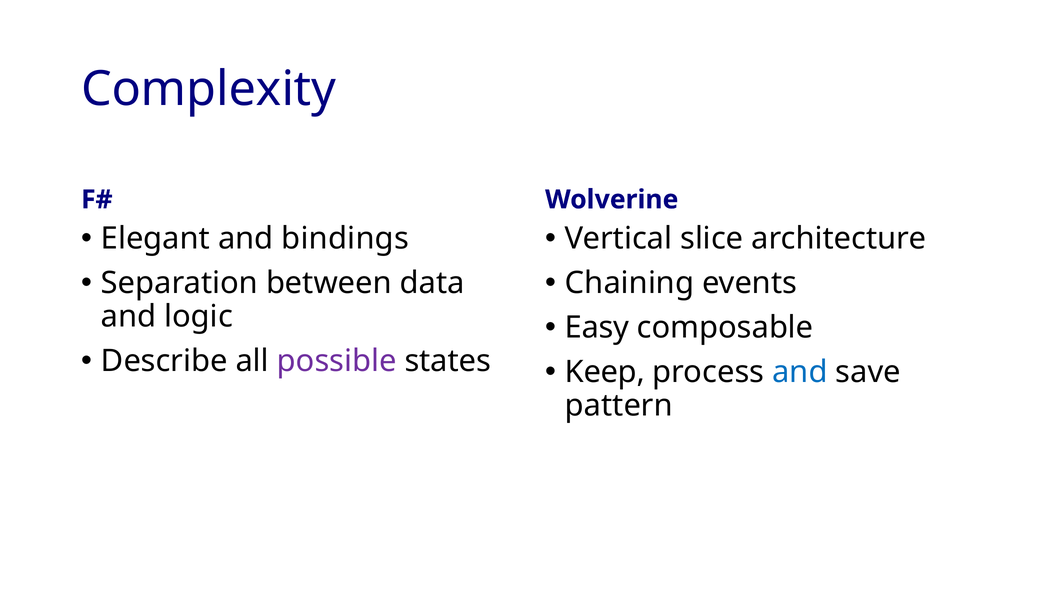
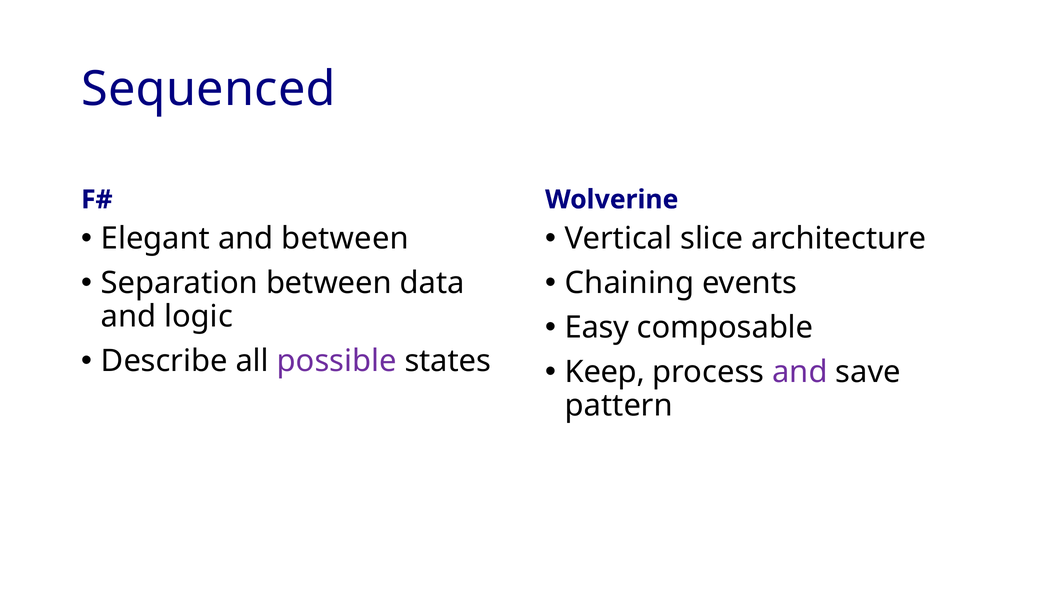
Complexity: Complexity -> Sequenced (208, 89)
and bindings: bindings -> between (345, 239)
and colour: blue -> purple (800, 372)
